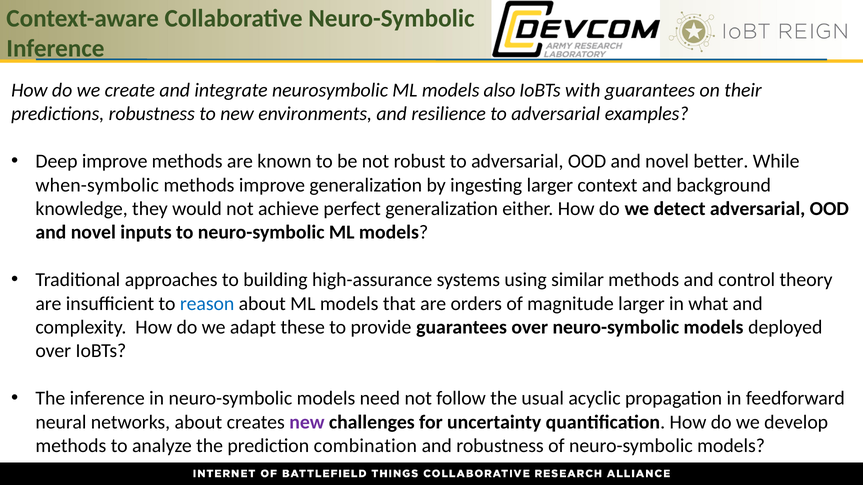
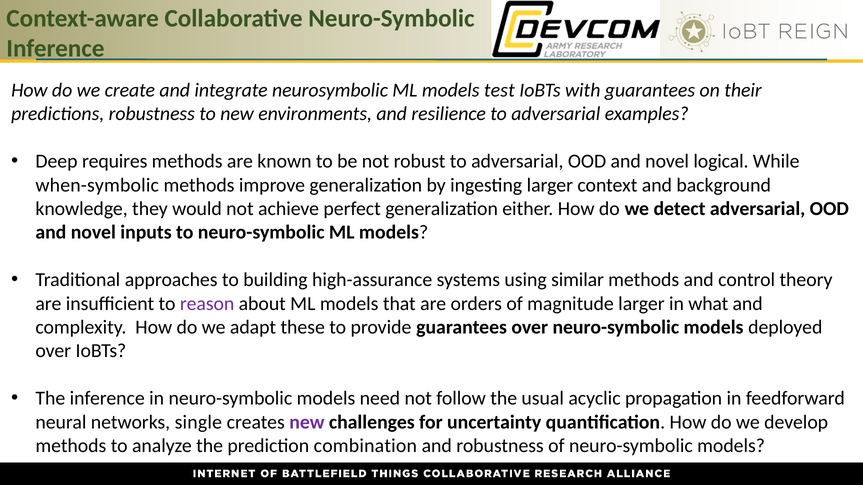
also: also -> test (499, 90)
Deep improve: improve -> requires (115, 162)
better: better -> logical (721, 162)
reason colour: blue -> purple (207, 304)
networks about: about -> single (198, 422)
